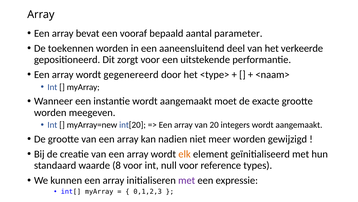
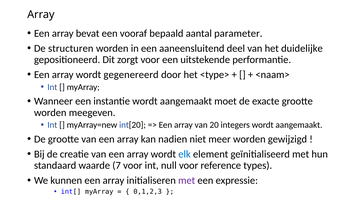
toekennen: toekennen -> structuren (71, 48)
verkeerde: verkeerde -> duidelijke (302, 48)
elk colour: orange -> blue (185, 154)
8: 8 -> 7 (117, 165)
